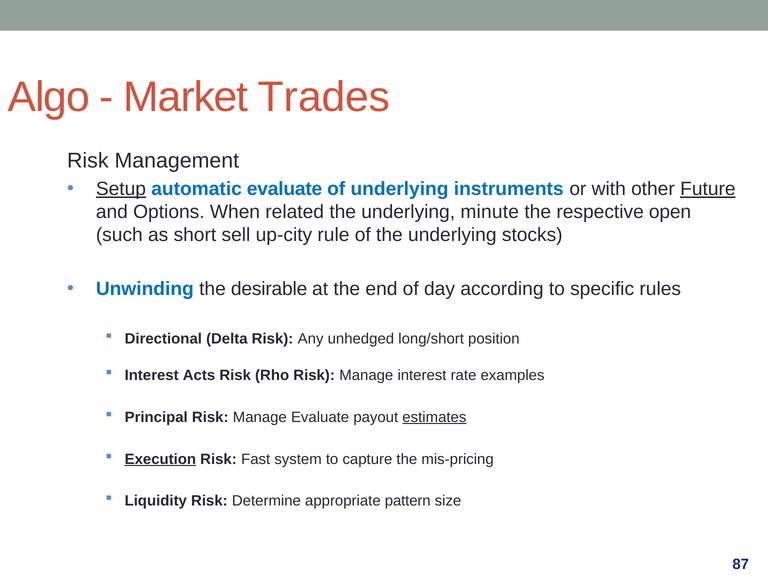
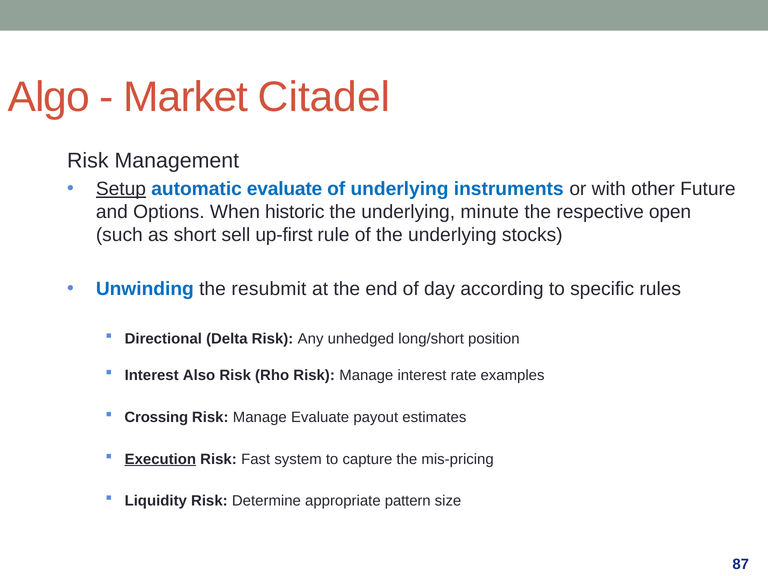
Trades: Trades -> Citadel (324, 97)
Future underline: present -> none (708, 189)
related: related -> historic (295, 212)
up-city: up-city -> up-first (284, 235)
desirable: desirable -> resubmit (269, 289)
Acts: Acts -> Also (199, 375)
Principal: Principal -> Crossing (156, 417)
estimates underline: present -> none (434, 417)
